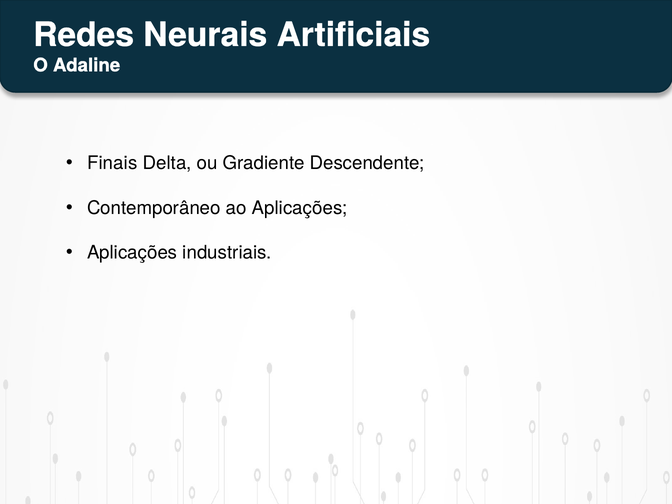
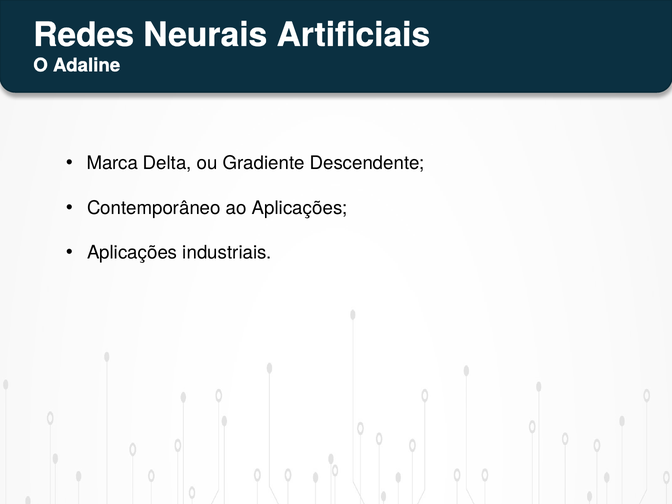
Finais: Finais -> Marca (112, 163)
